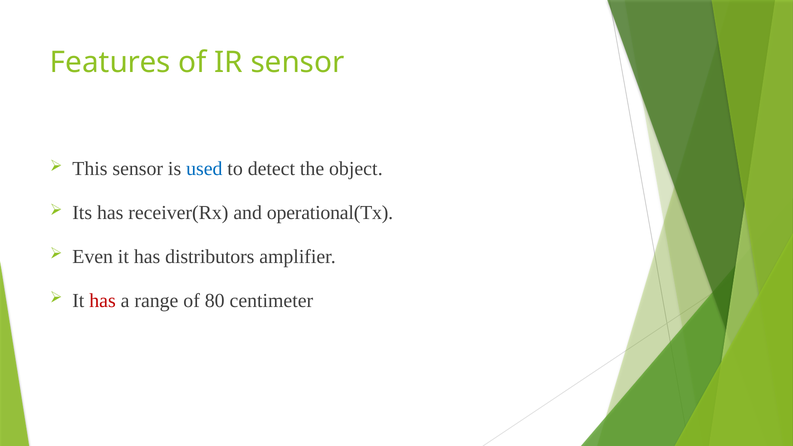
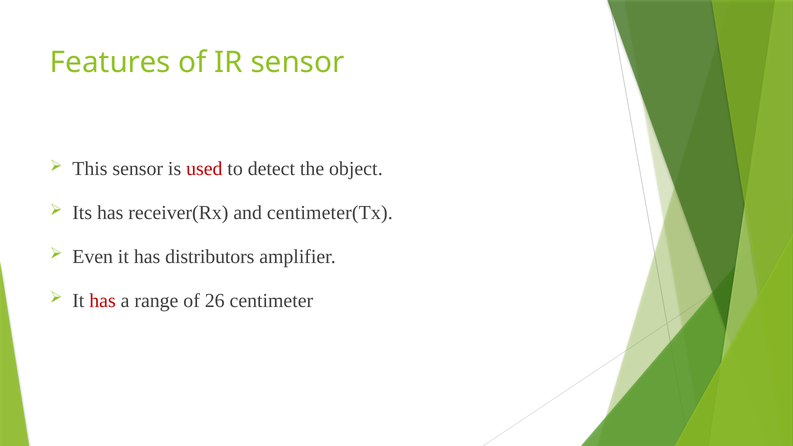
used colour: blue -> red (204, 169)
operational(Tx: operational(Tx -> centimeter(Tx (330, 213)
80: 80 -> 26 (215, 301)
